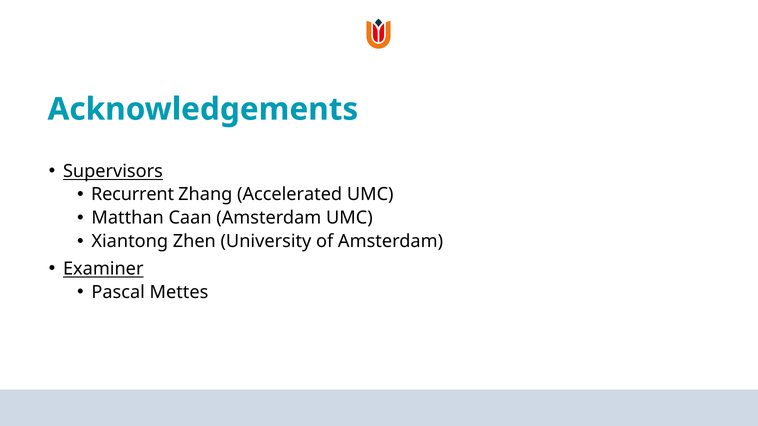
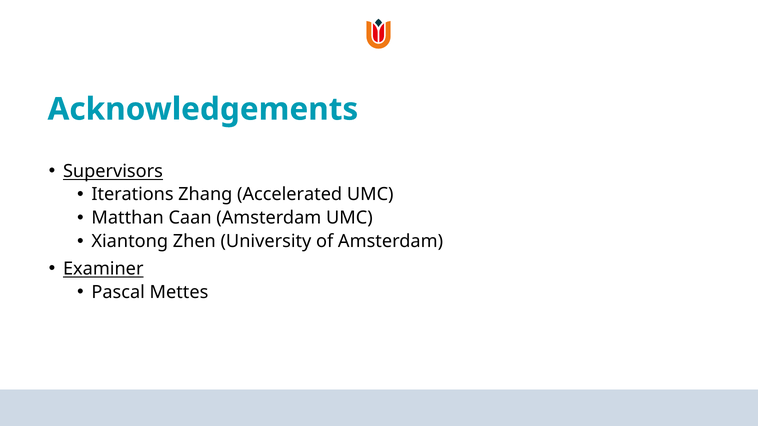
Recurrent: Recurrent -> Iterations (133, 194)
